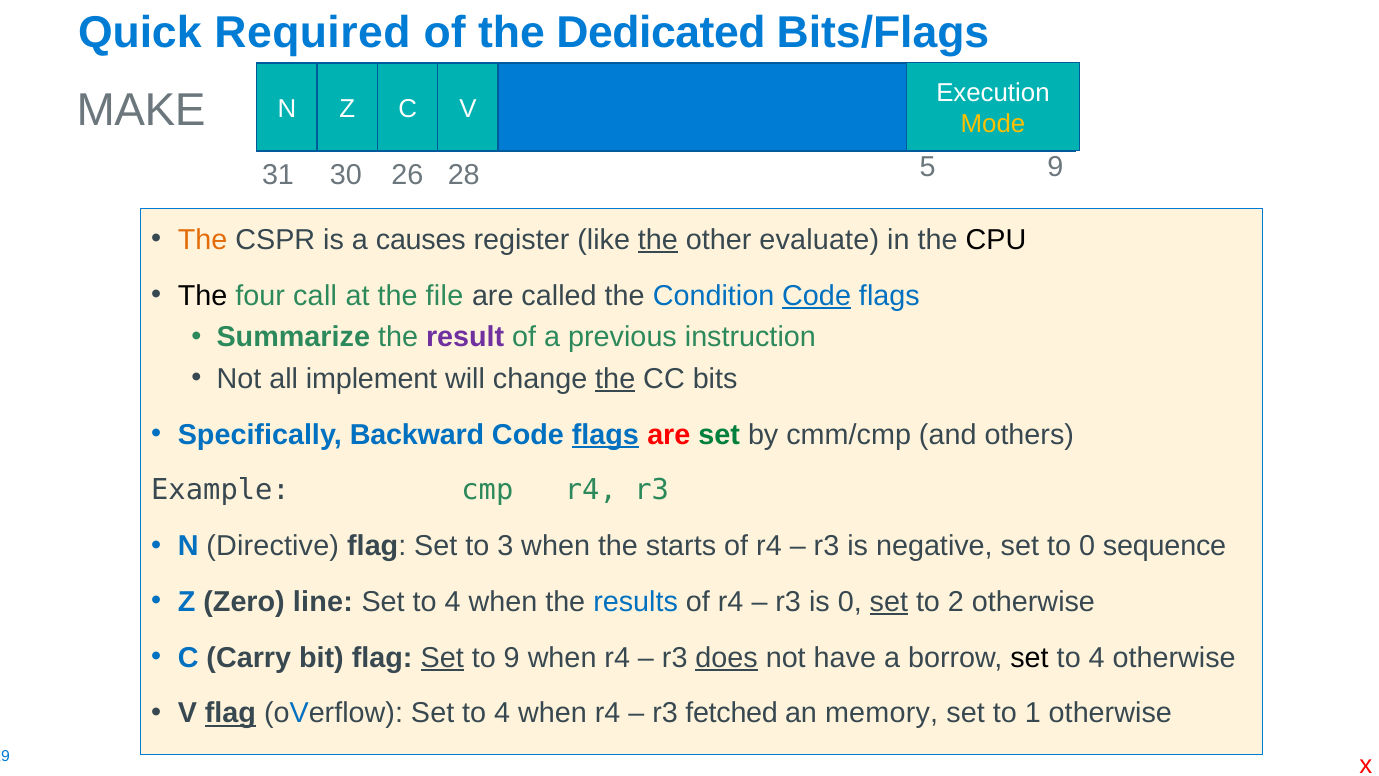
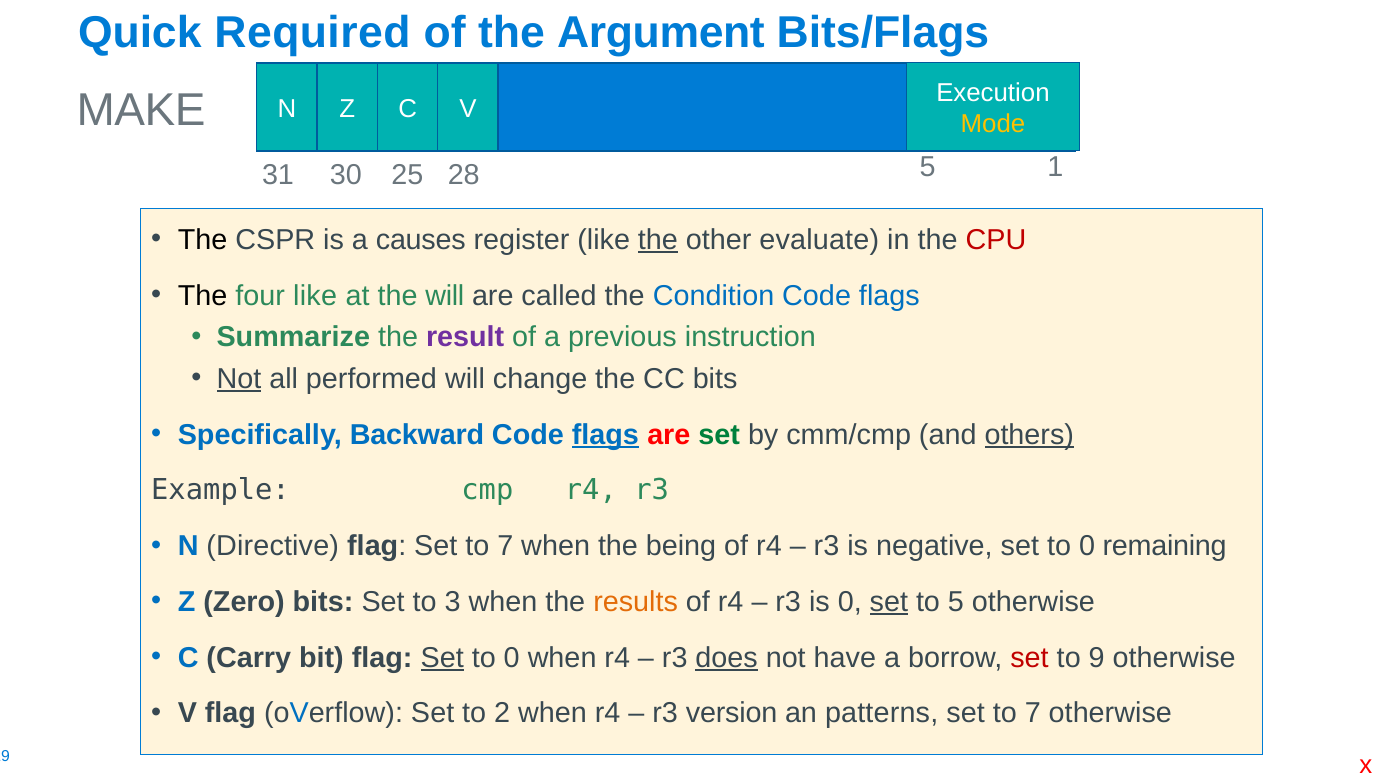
Dedicated: Dedicated -> Argument (661, 33)
26: 26 -> 25 (407, 175)
5 9: 9 -> 1 (1055, 167)
The colour: orange -> black (203, 240)
CPU colour: black -> red (996, 240)
four call: call -> like (315, 295)
the file: file -> will (445, 295)
Code underline: present -> none (817, 295)
Not underline: none -> present (239, 379)
implement: implement -> performed (371, 379)
the underline: present -> none (615, 379)
others underline: none -> present (1029, 434)
flag Set to 3: 3 -> 7 (505, 546)
starts: starts -> being (681, 546)
sequence: sequence -> remaining (1165, 546)
Zero line: line -> bits (323, 602)
4: 4 -> 3 (453, 602)
results colour: blue -> orange (636, 602)
to 2: 2 -> 5 (956, 602)
9: 9 -> 0 (512, 657)
set colour: black -> red (1029, 657)
4: 4 -> 9 (1097, 657)
flag underline: present -> none (230, 713)
oVerflow Set to 4: 4 -> 2 (502, 713)
fetched: fetched -> version (732, 713)
memory: memory -> patterns (882, 713)
1: 1 -> 7 (1033, 713)
